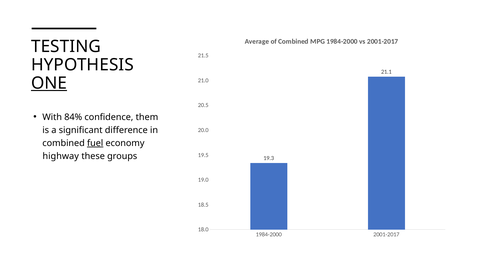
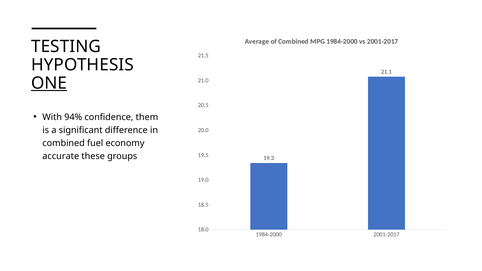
84%: 84% -> 94% (73, 117)
fuel underline: present -> none (95, 143)
highway: highway -> accurate (61, 156)
